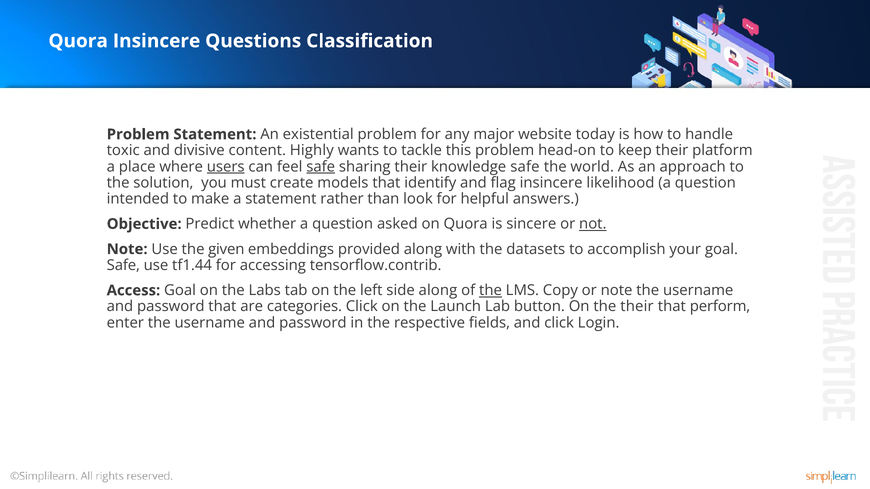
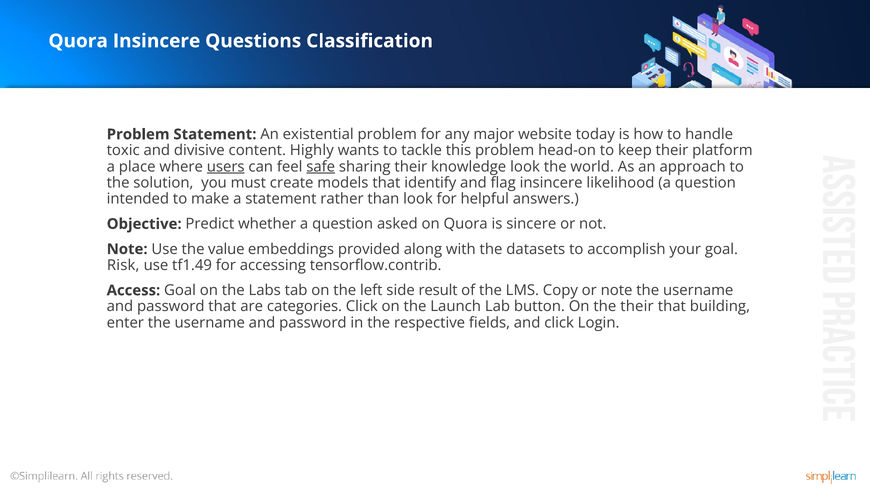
knowledge safe: safe -> look (525, 167)
not underline: present -> none (593, 224)
given: given -> value (226, 249)
Safe: Safe -> Risk (123, 265)
tf1.44: tf1.44 -> tf1.49 (192, 265)
side along: along -> result (438, 291)
the underline: present -> none (491, 291)
perform: perform -> building (720, 307)
